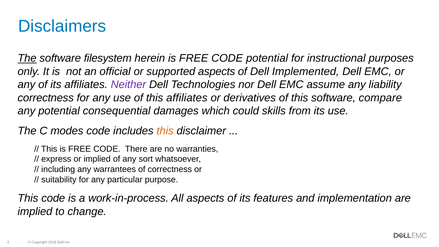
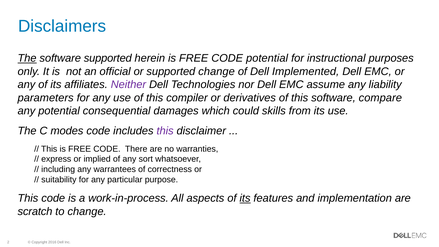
software filesystem: filesystem -> supported (108, 58)
supported aspects: aspects -> change (217, 71)
correctness: correctness -> parameters (46, 98)
this affiliates: affiliates -> compiler (187, 98)
this colour: orange -> purple (165, 131)
its underline: none -> present (245, 198)
implied: implied -> scratch (35, 211)
